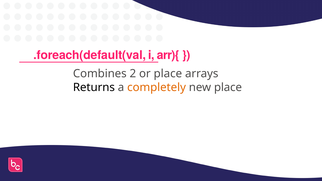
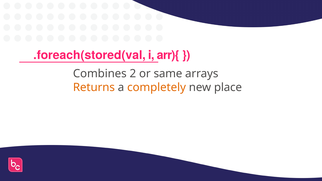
.foreach(default(val: .foreach(default(val -> .foreach(stored(val (90, 55)
or place: place -> same (168, 74)
Returns colour: black -> orange (94, 87)
